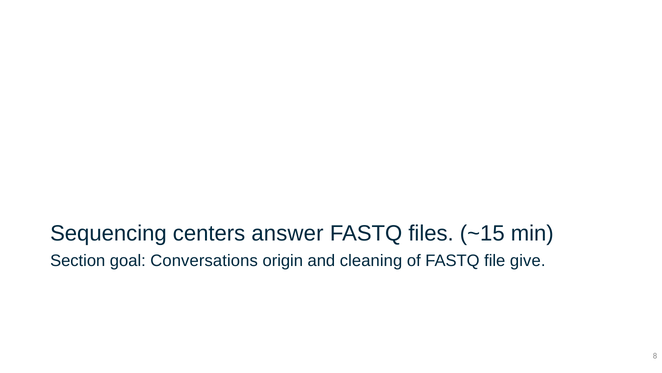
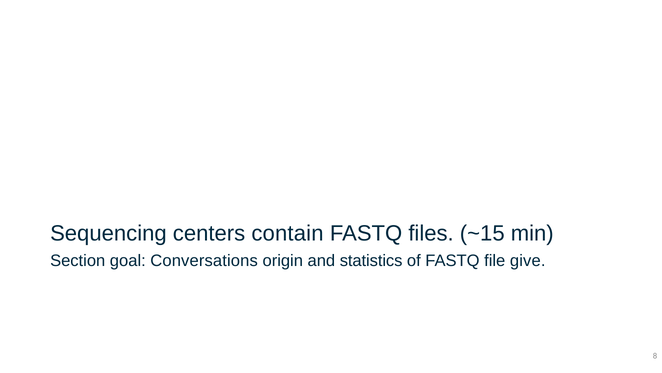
answer: answer -> contain (287, 233)
cleaning: cleaning -> statistics (371, 261)
